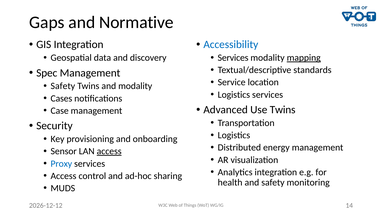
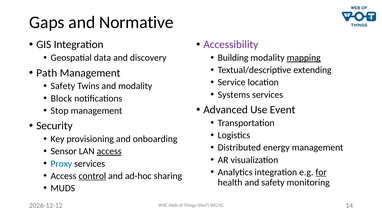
Accessibility colour: blue -> purple (231, 45)
Services: Services -> Building (233, 58)
standards: standards -> extending (312, 70)
Spec: Spec -> Path (47, 73)
Logistics: Logistics -> Systems (234, 95)
Cases: Cases -> Block (61, 98)
Use Twins: Twins -> Event (283, 110)
Case: Case -> Stop (60, 111)
for underline: none -> present (321, 172)
control underline: none -> present (92, 176)
